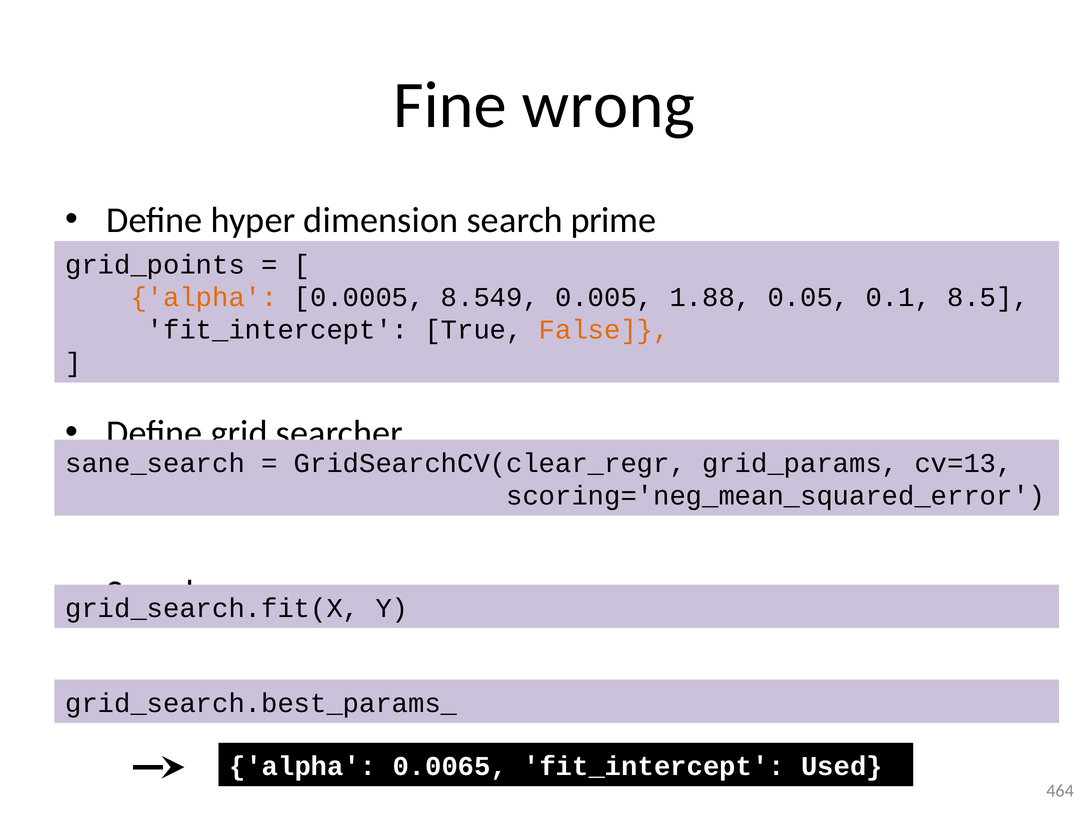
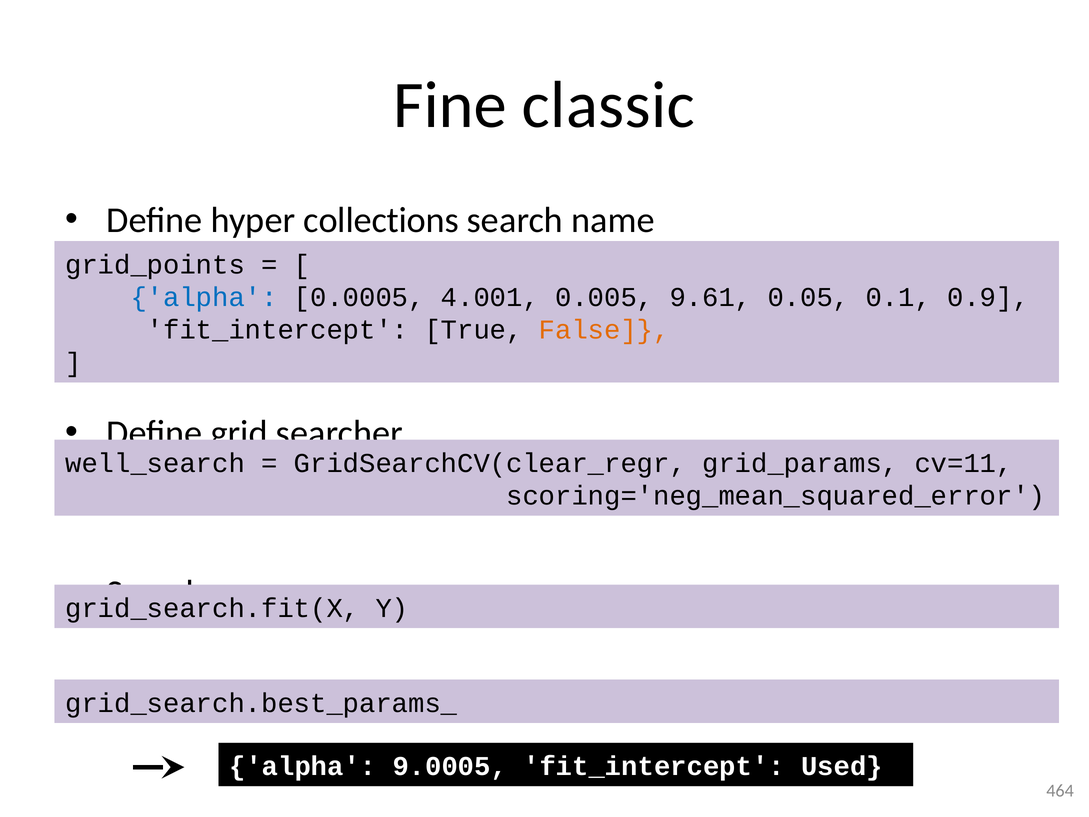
wrong: wrong -> classic (608, 105)
dimension: dimension -> collections (381, 220)
prime: prime -> name (613, 220)
alpha colour: orange -> blue (204, 297)
8.549: 8.549 -> 4.001 (490, 297)
1.88: 1.88 -> 9.61 (710, 297)
8.5: 8.5 -> 0.9 (988, 297)
sane_search: sane_search -> well_search (155, 463)
cv=13: cv=13 -> cv=11 (964, 463)
0.0065: 0.0065 -> 9.0005 (450, 766)
